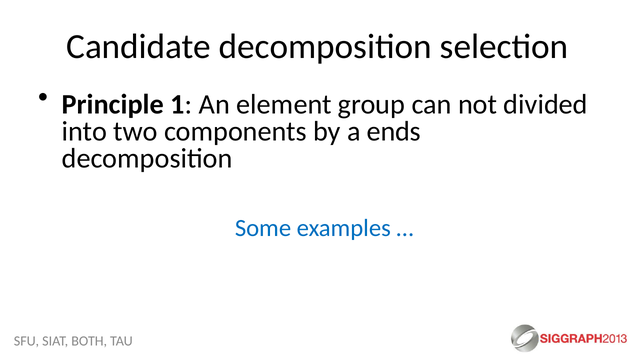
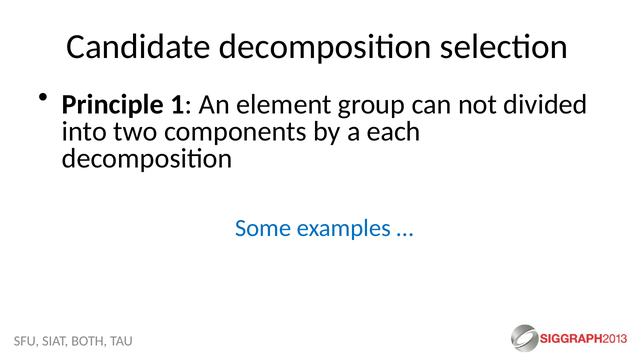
ends: ends -> each (394, 131)
